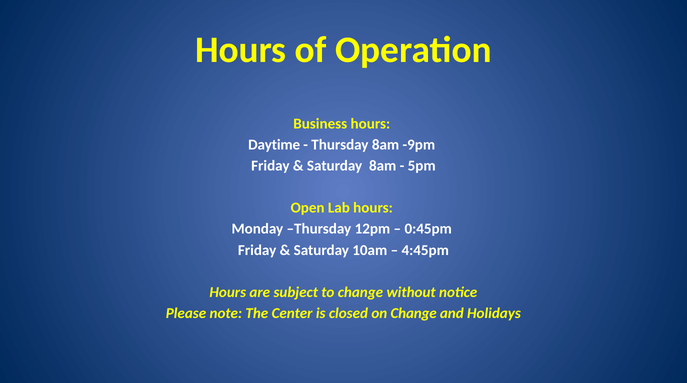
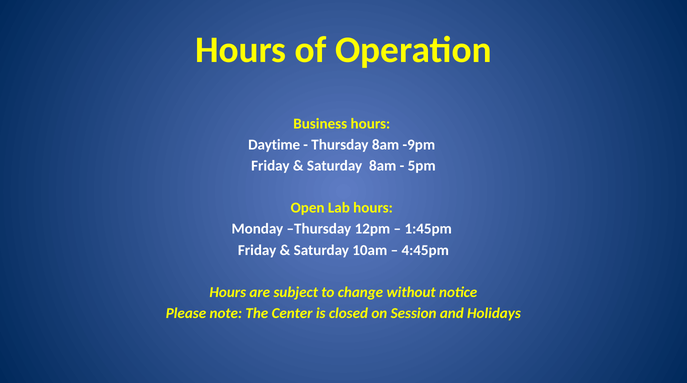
0:45pm: 0:45pm -> 1:45pm (428, 229)
on Change: Change -> Session (414, 313)
